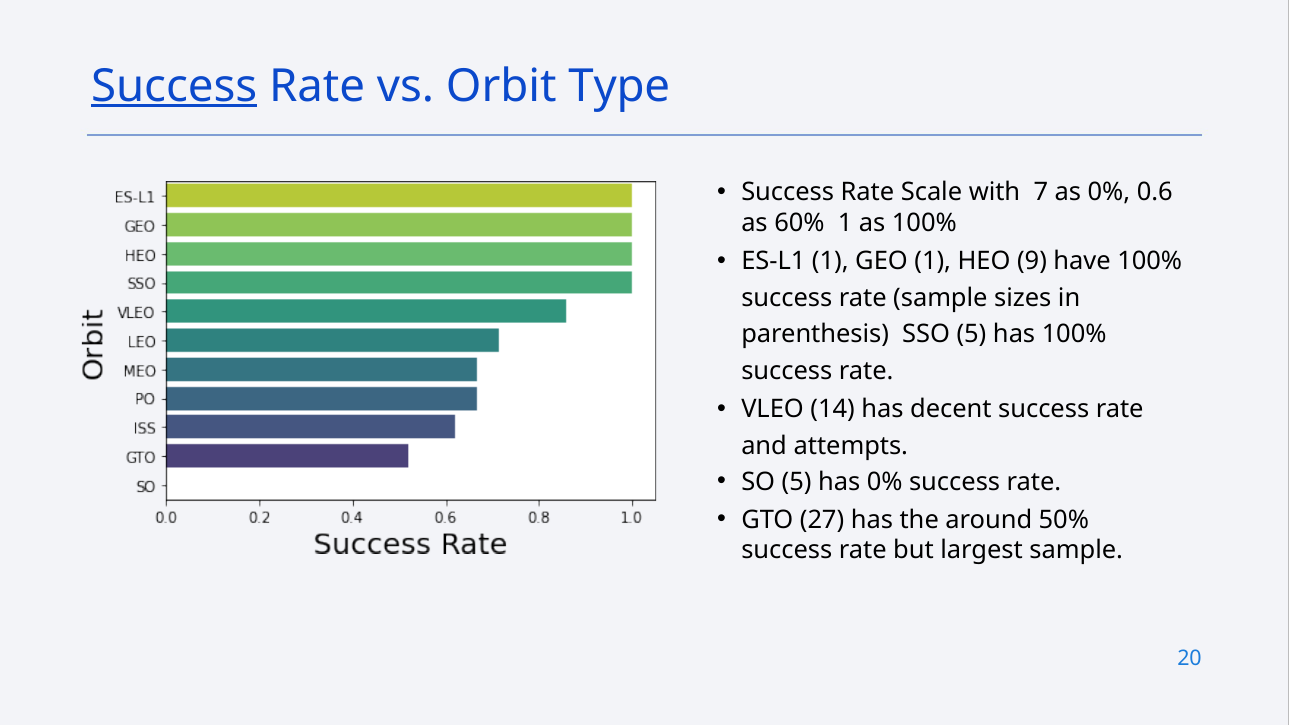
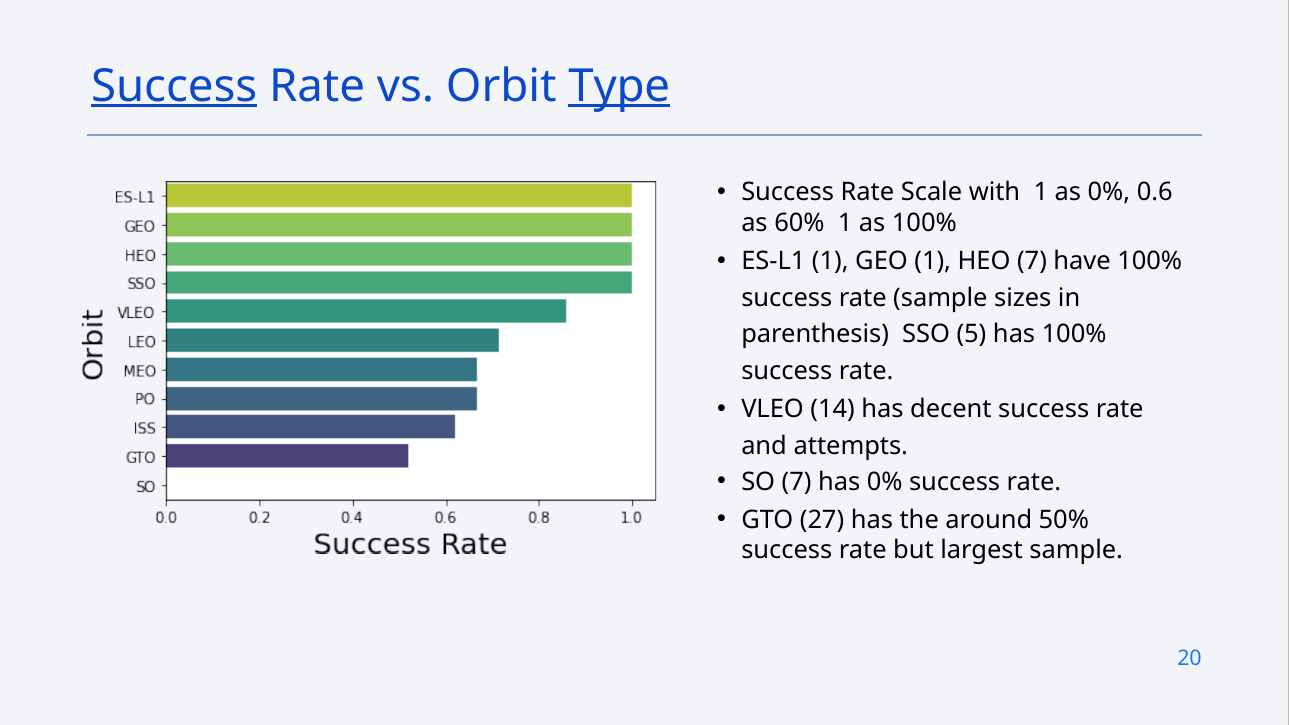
Type underline: none -> present (619, 86)
with 7: 7 -> 1 (1041, 193)
HEO 9: 9 -> 7 (1032, 261)
SO 5: 5 -> 7 (797, 482)
